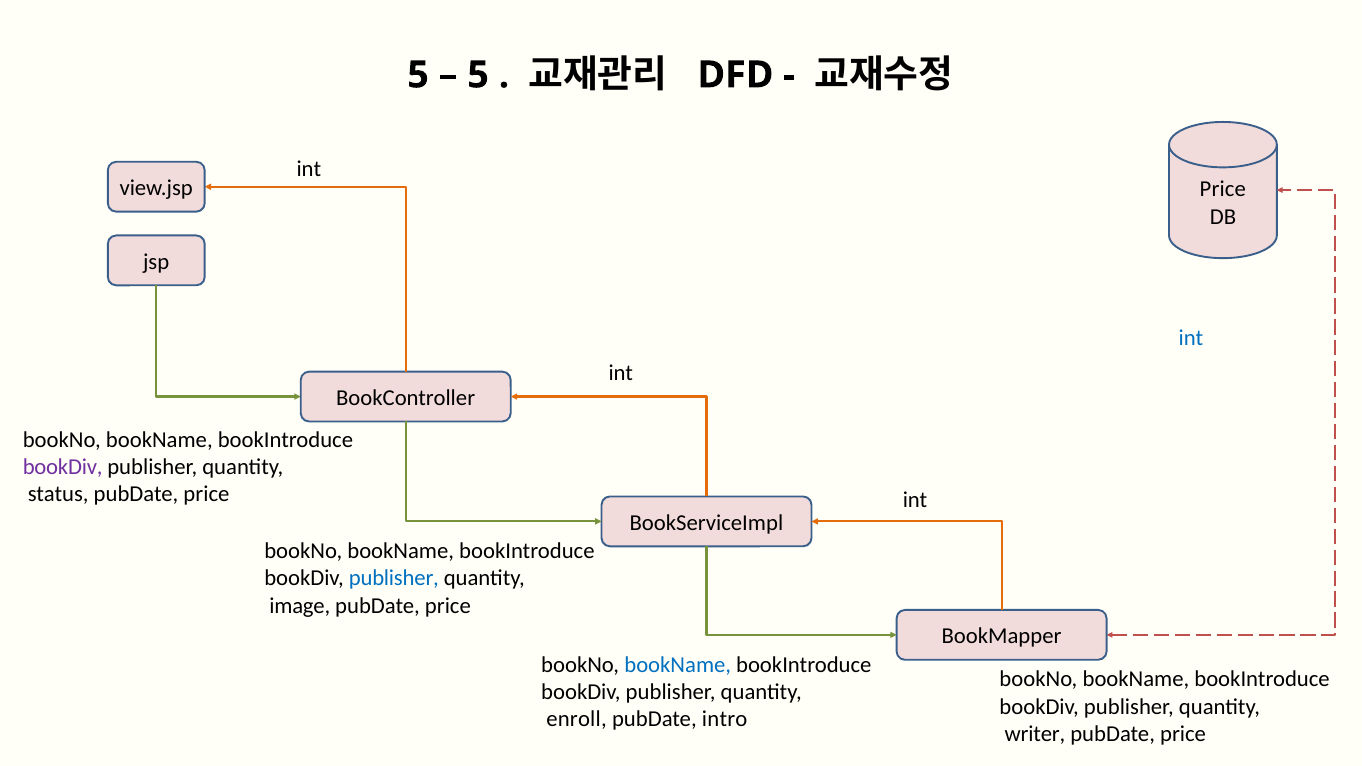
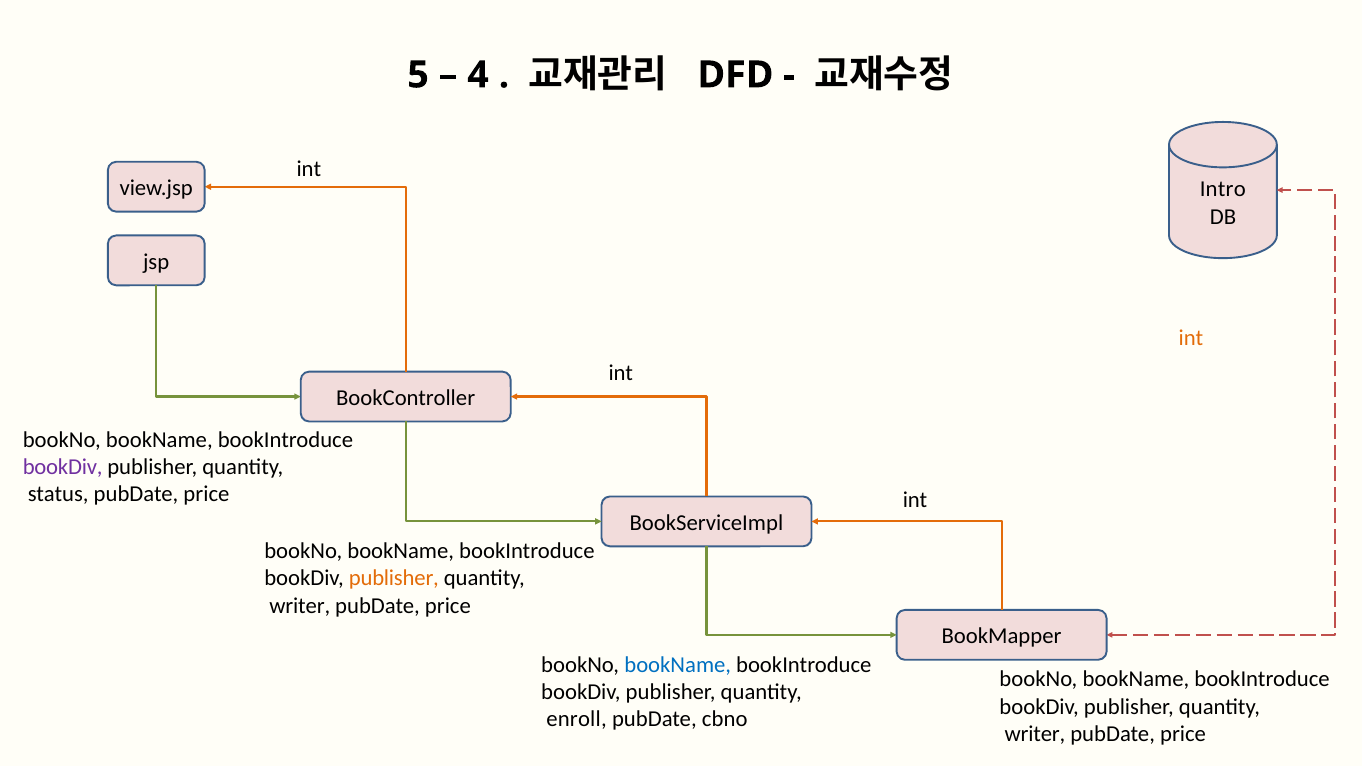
5: 5 -> 4 (478, 75)
Price: Price -> Intro (1223, 189)
int colour: blue -> orange (1191, 338)
publisher colour: blue -> orange (394, 578)
image: image -> writer (300, 606)
intro: intro -> cbno (725, 719)
